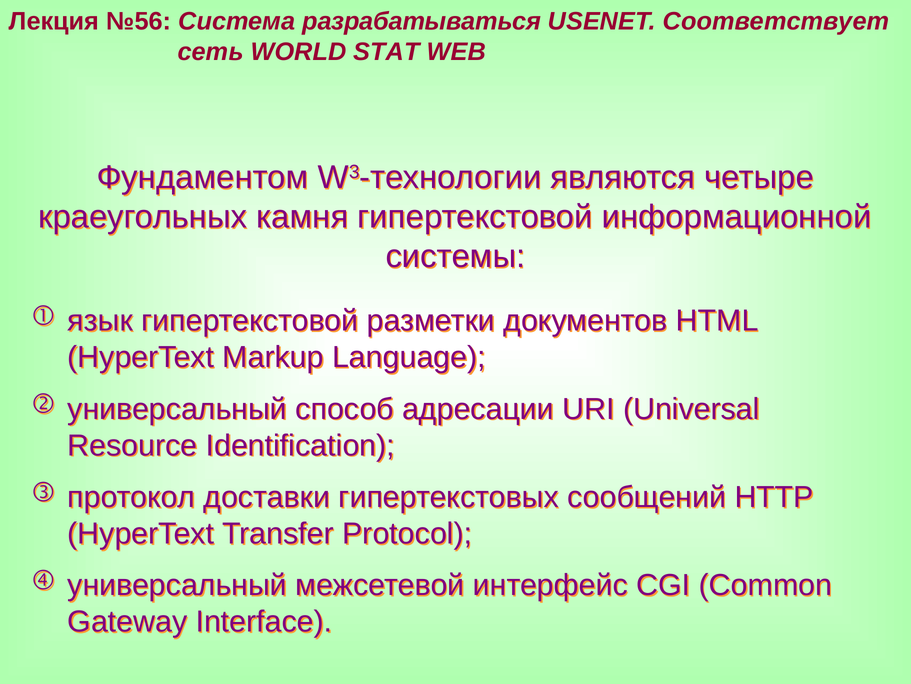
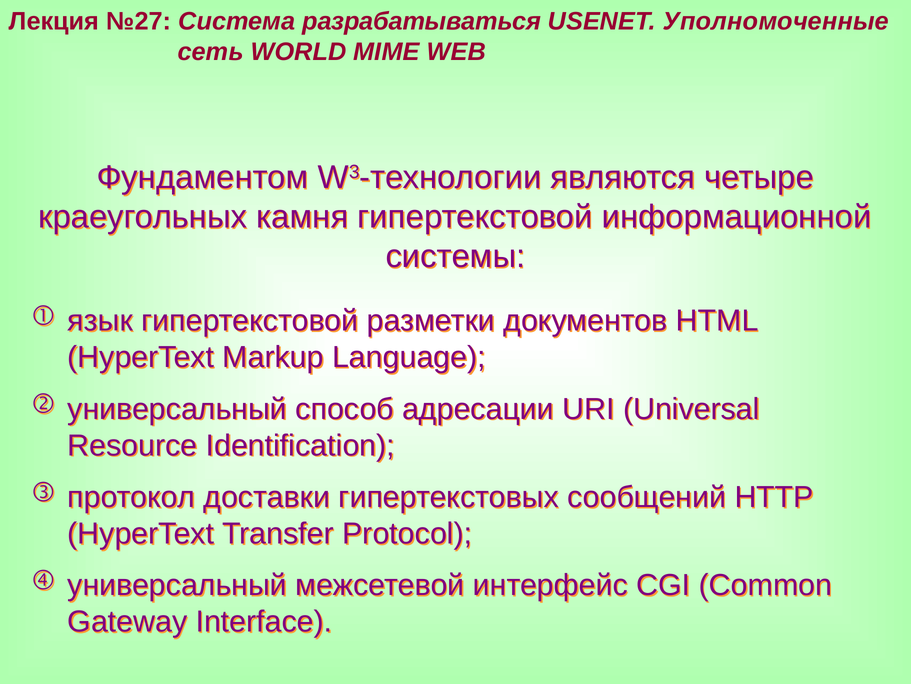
№56: №56 -> №27 (139, 21)
Соответствует: Соответствует -> Уполномоченные (776, 21)
STAT: STAT -> MIME (386, 52)
